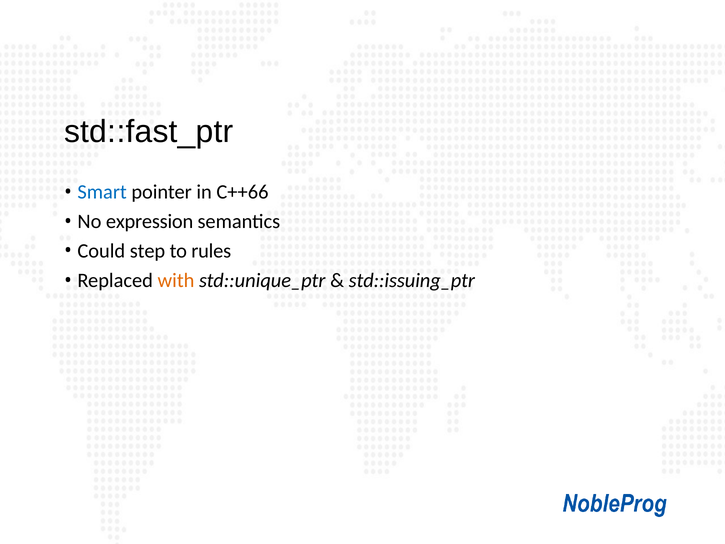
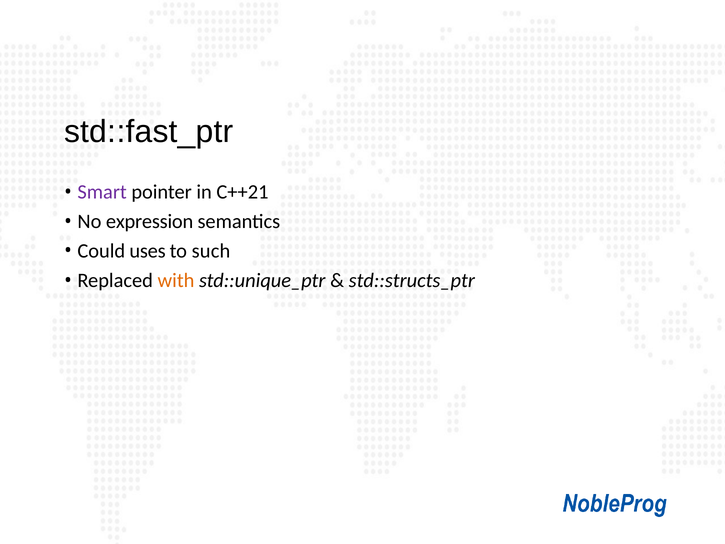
Smart colour: blue -> purple (102, 192)
C++66: C++66 -> C++21 (242, 192)
step: step -> uses (148, 251)
rules: rules -> such (211, 251)
std::issuing_ptr: std::issuing_ptr -> std::structs_ptr (412, 280)
